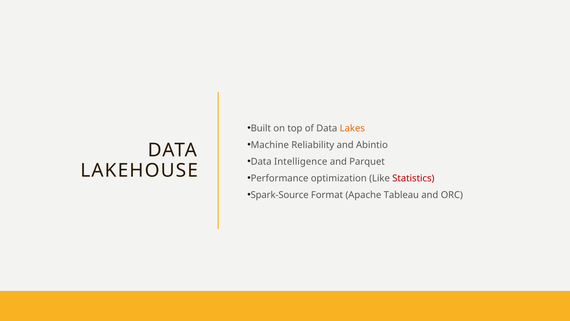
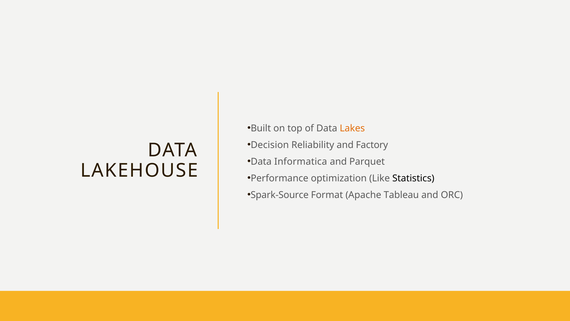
Machine: Machine -> Decision (270, 145)
Abintio: Abintio -> Factory (372, 145)
Intelligence: Intelligence -> Informatica (301, 162)
Statistics colour: red -> black (413, 178)
